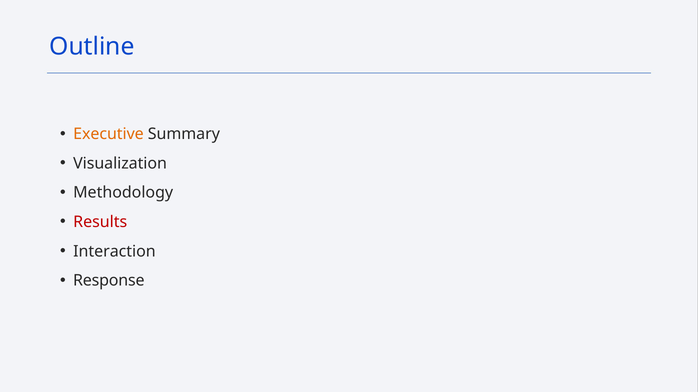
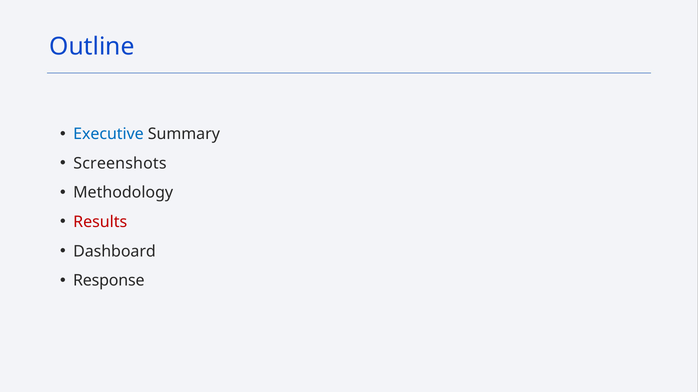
Executive colour: orange -> blue (108, 134)
Visualization: Visualization -> Screenshots (120, 164)
Interaction: Interaction -> Dashboard (114, 252)
